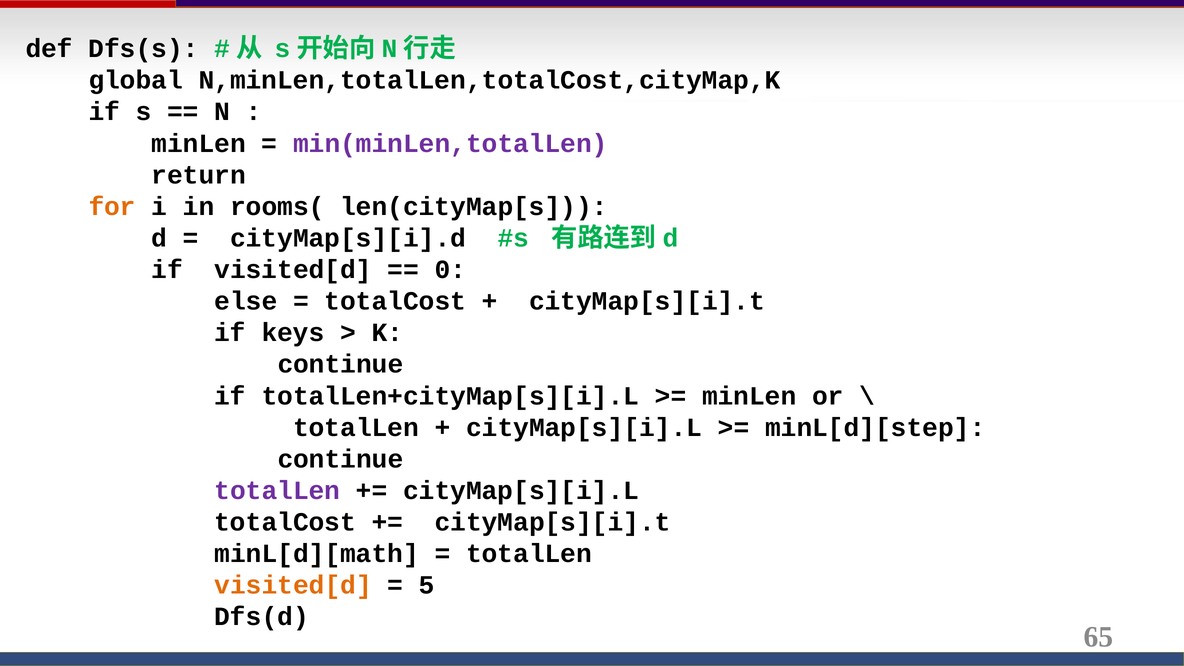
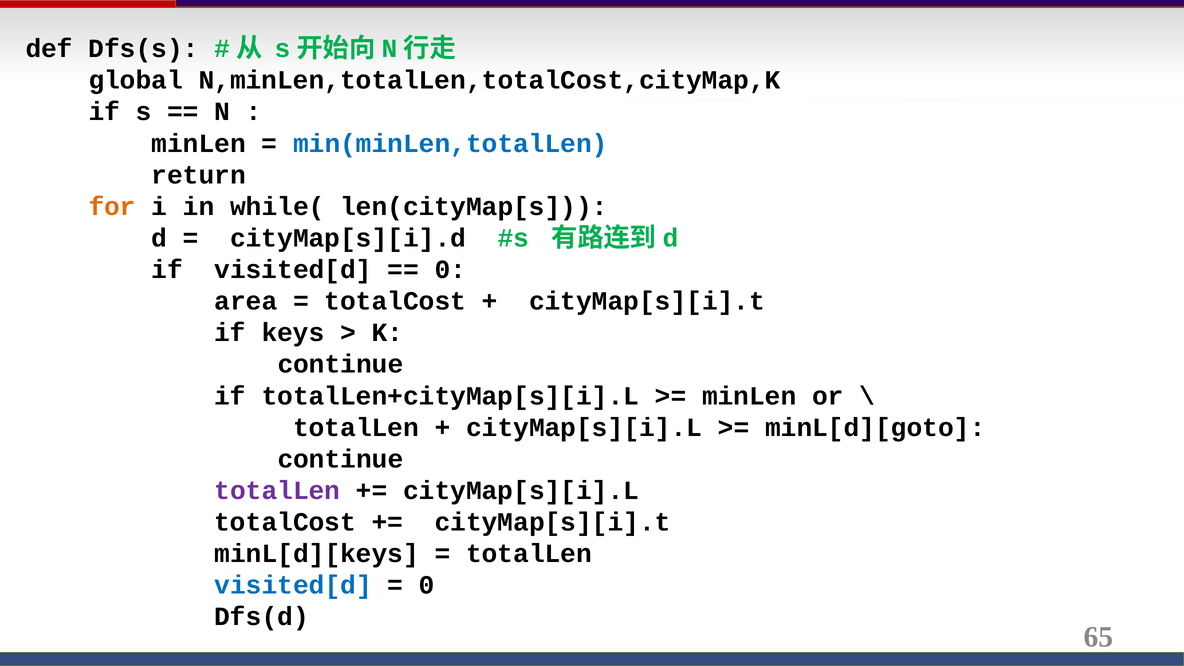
min(minLen,totalLen colour: purple -> blue (450, 143)
rooms(: rooms( -> while( (277, 206)
else: else -> area (246, 301)
minL[d][step: minL[d][step -> minL[d][goto (875, 427)
minL[d][math: minL[d][math -> minL[d][keys (317, 554)
visited[d colour: orange -> blue (293, 585)
5: 5 -> 0 (427, 585)
